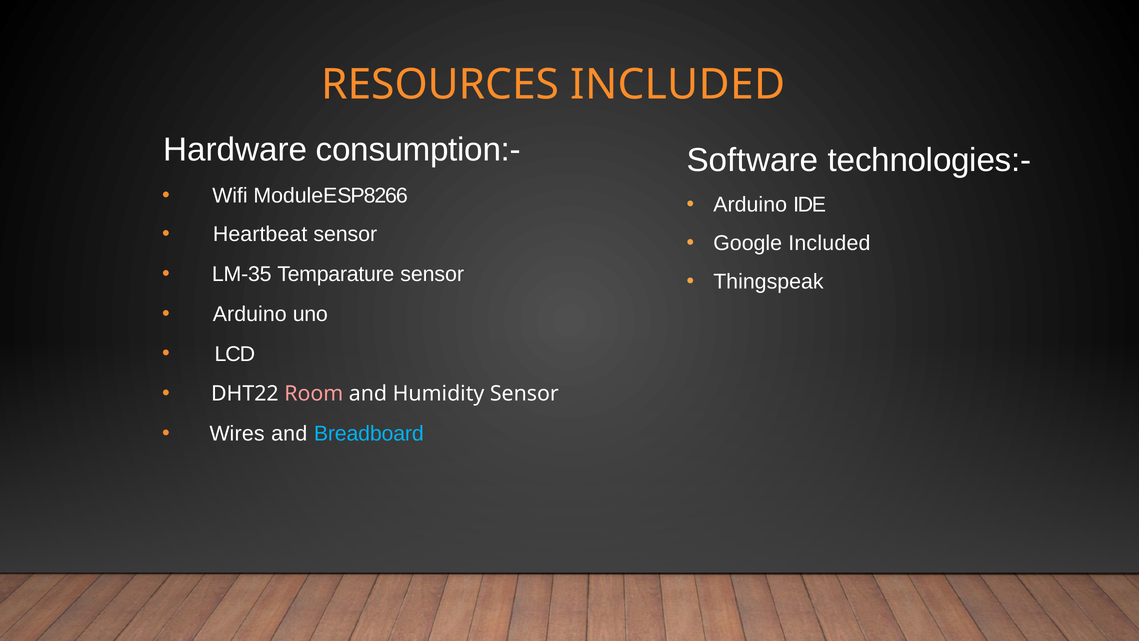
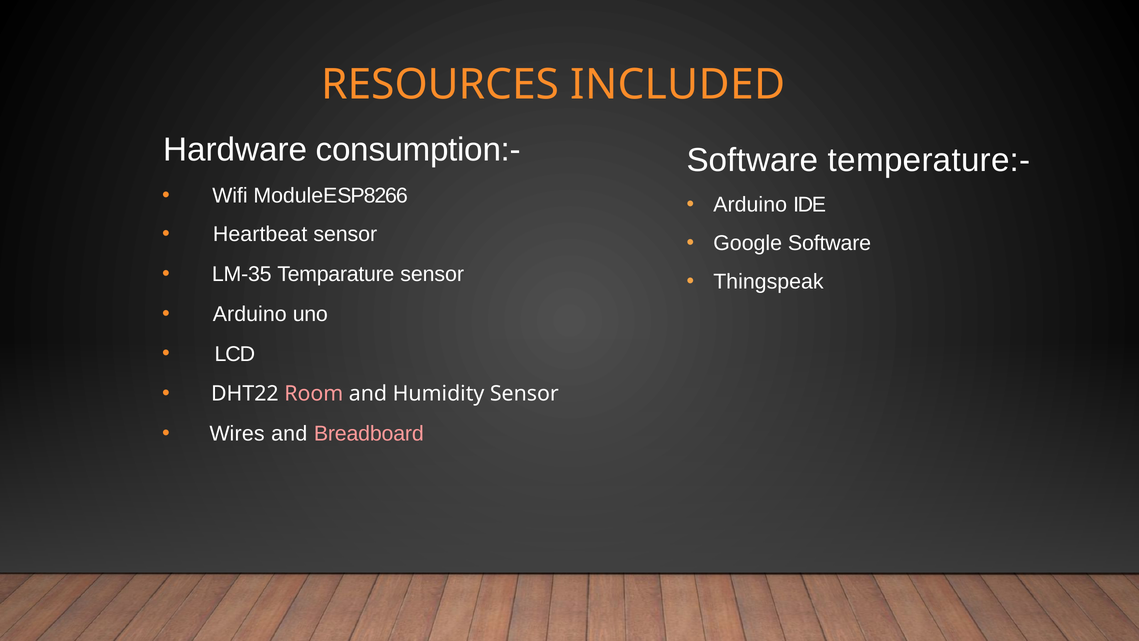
technologies:-: technologies:- -> temperature:- (929, 160)
Google Included: Included -> Software (830, 243)
Breadboard colour: light blue -> pink (369, 434)
